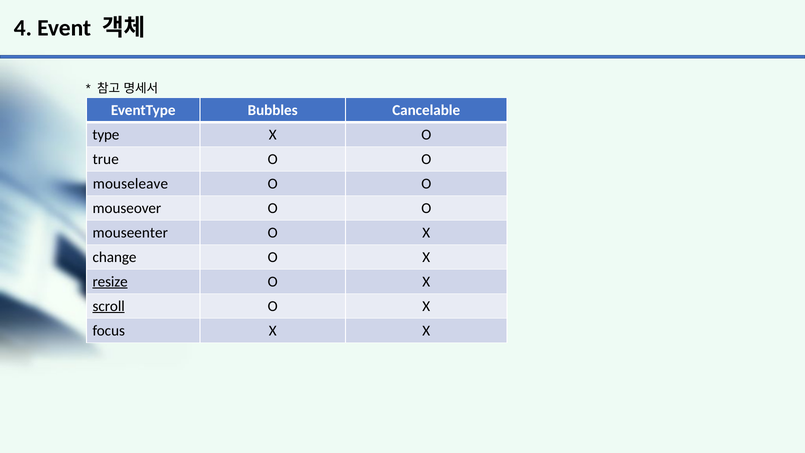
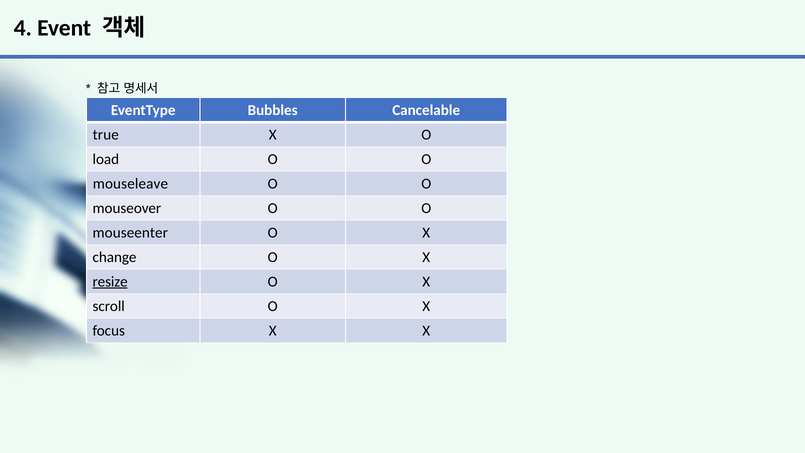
type: type -> true (106, 135)
true: true -> load (106, 159)
scroll underline: present -> none (109, 306)
